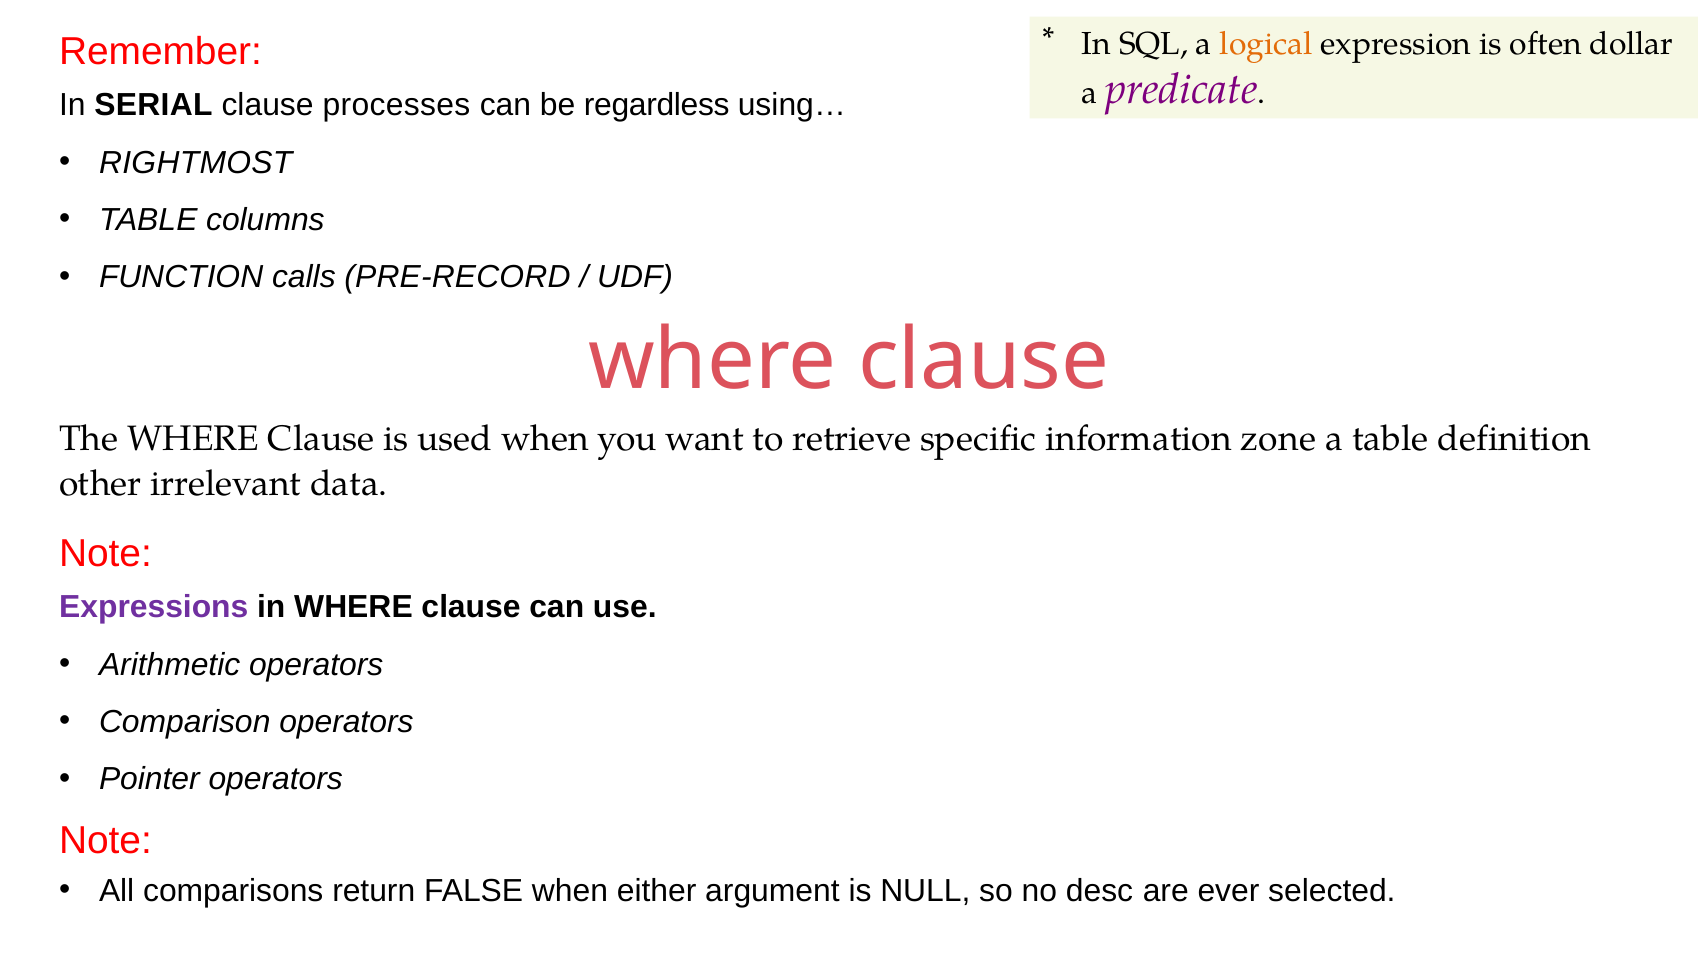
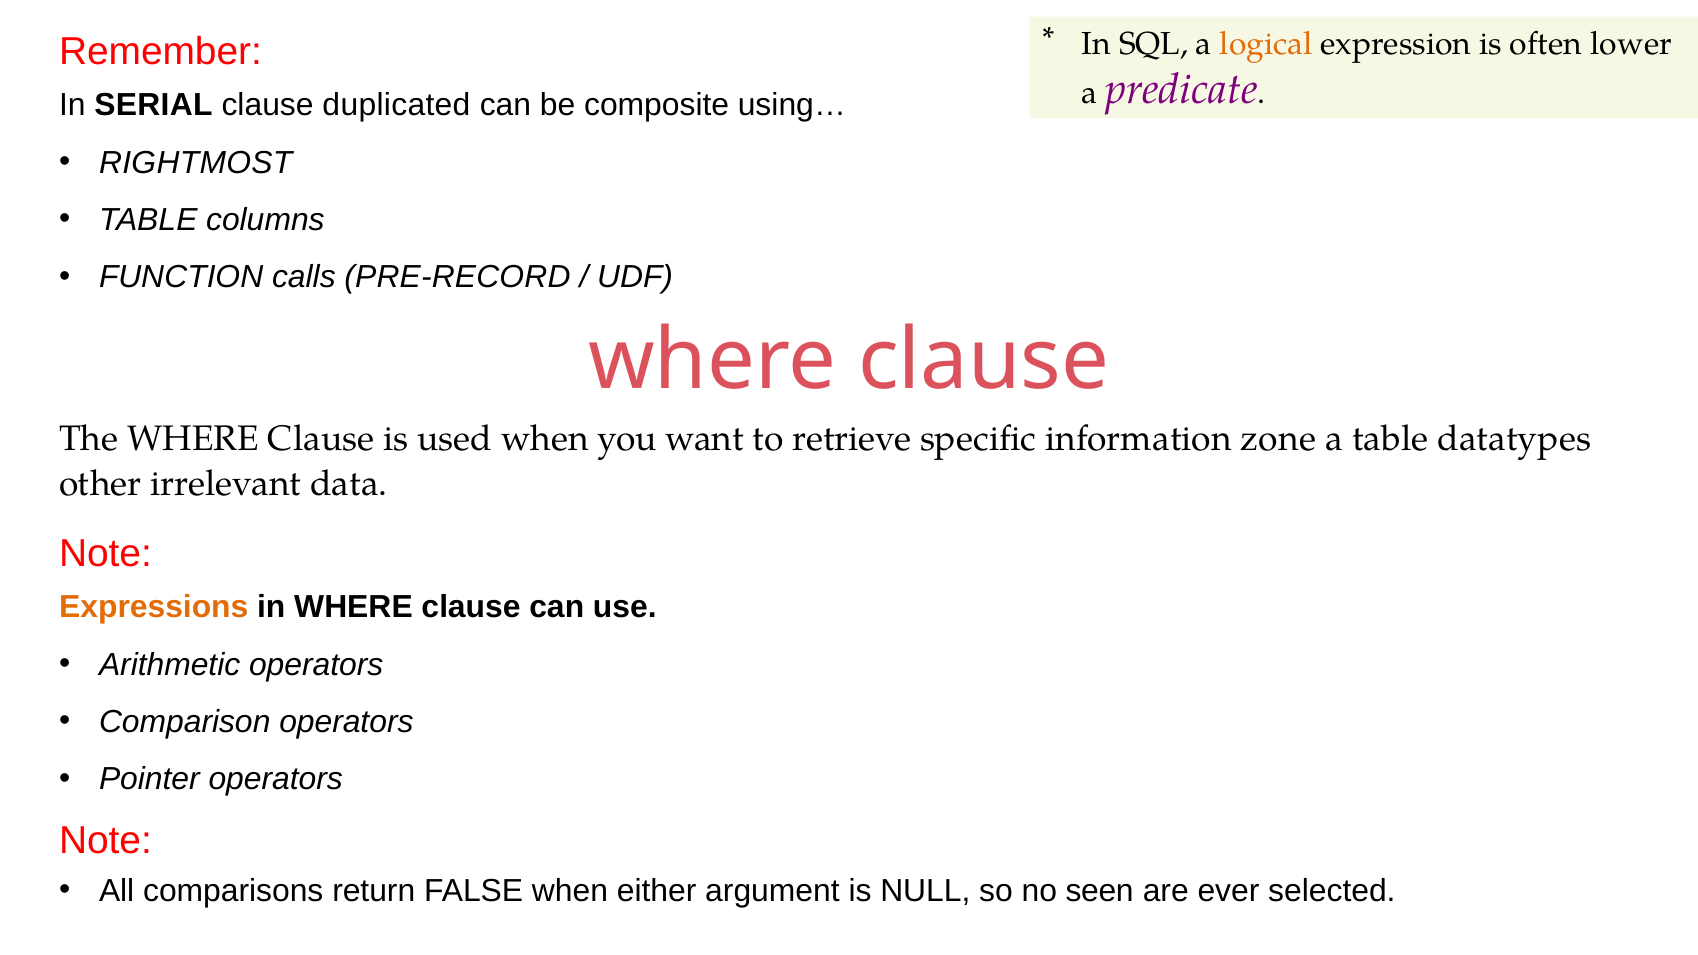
dollar: dollar -> lower (1631, 44)
processes: processes -> duplicated (396, 105)
regardless: regardless -> composite (657, 105)
definition: definition -> datatypes (1514, 438)
Expressions colour: purple -> orange (154, 607)
desc: desc -> seen (1100, 891)
